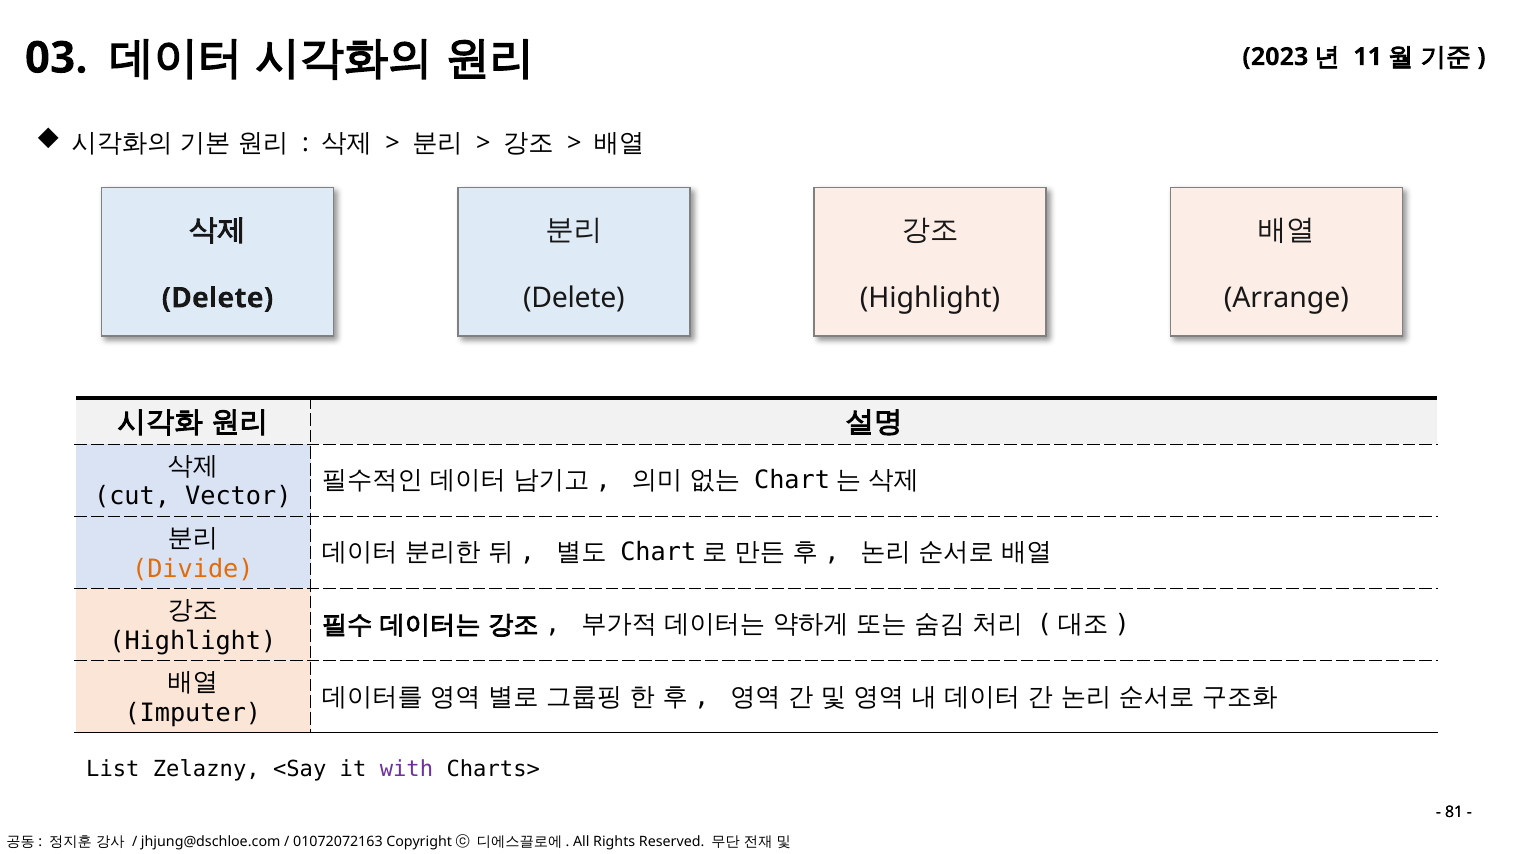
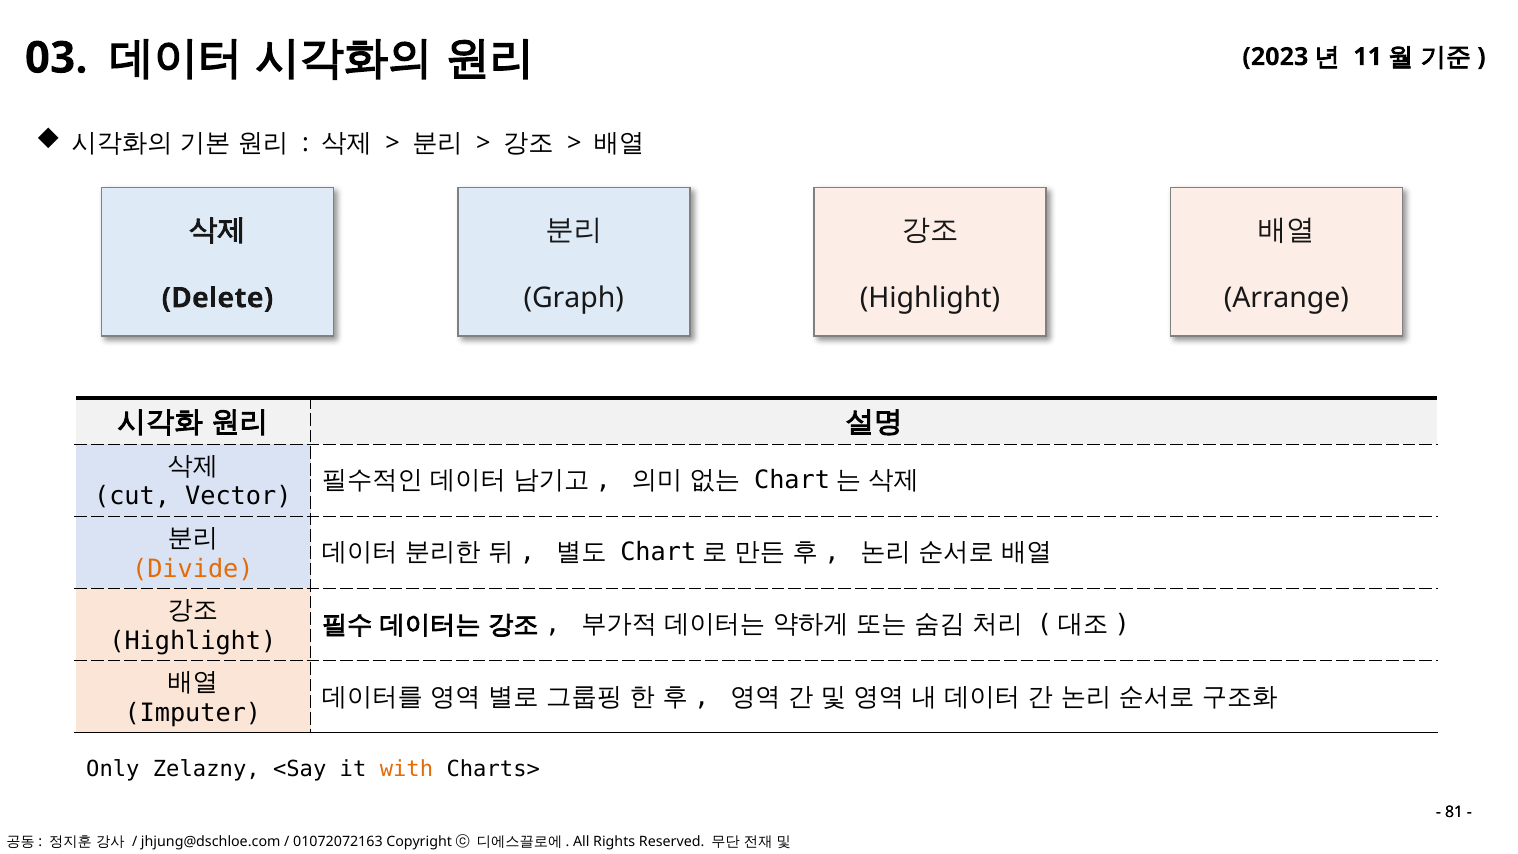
Delete: Delete -> Graph (574, 298)
List: List -> Only (113, 769)
with colour: purple -> orange (406, 769)
